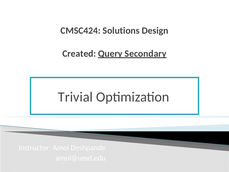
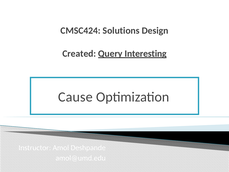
Secondary: Secondary -> Interesting (146, 54)
Trivial: Trivial -> Cause (75, 97)
